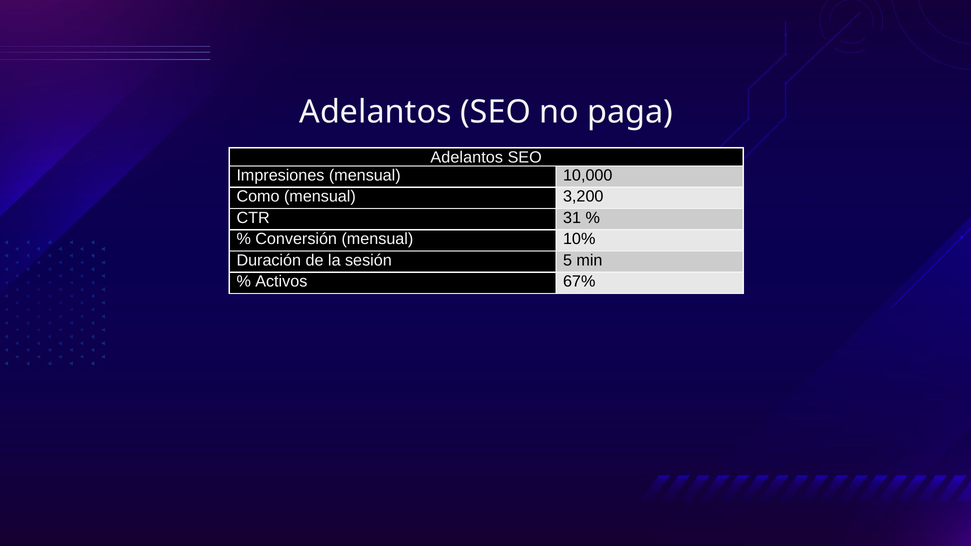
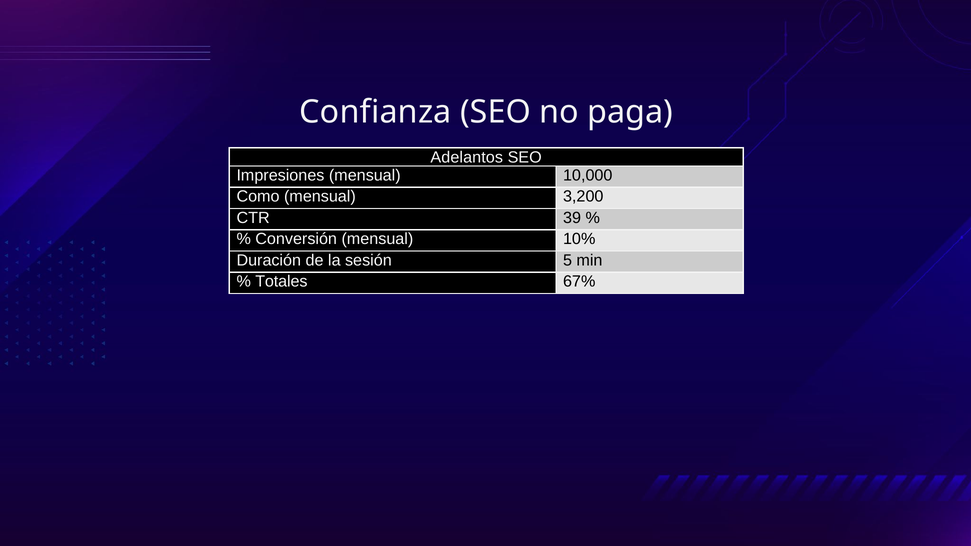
Adelantos: Adelantos -> Confianza (375, 112)
31: 31 -> 39 (572, 218)
Activos: Activos -> Totales (281, 282)
